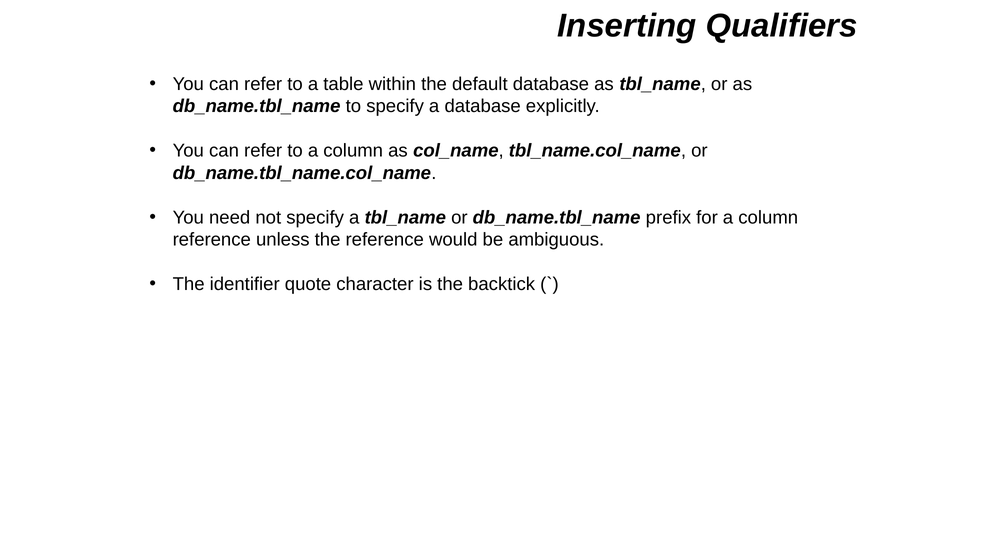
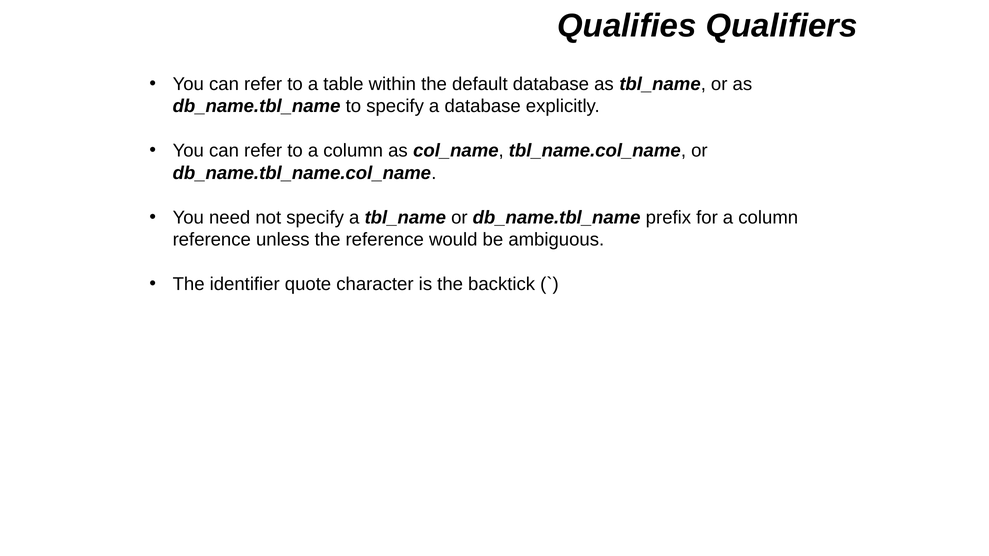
Inserting: Inserting -> Qualifies (627, 26)
